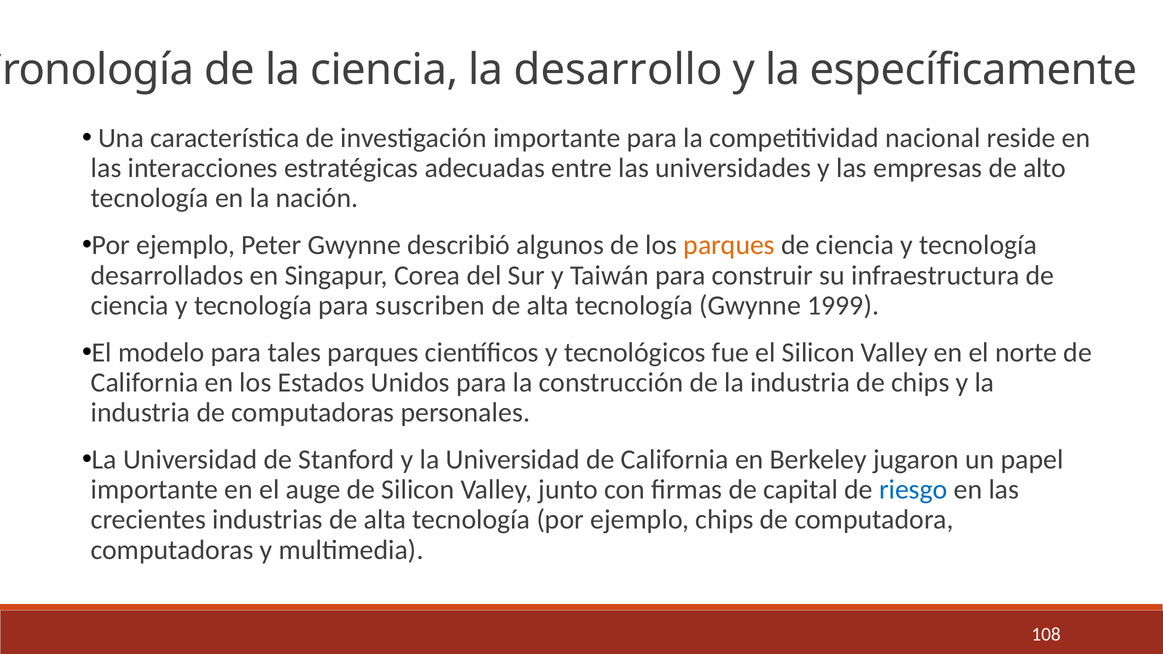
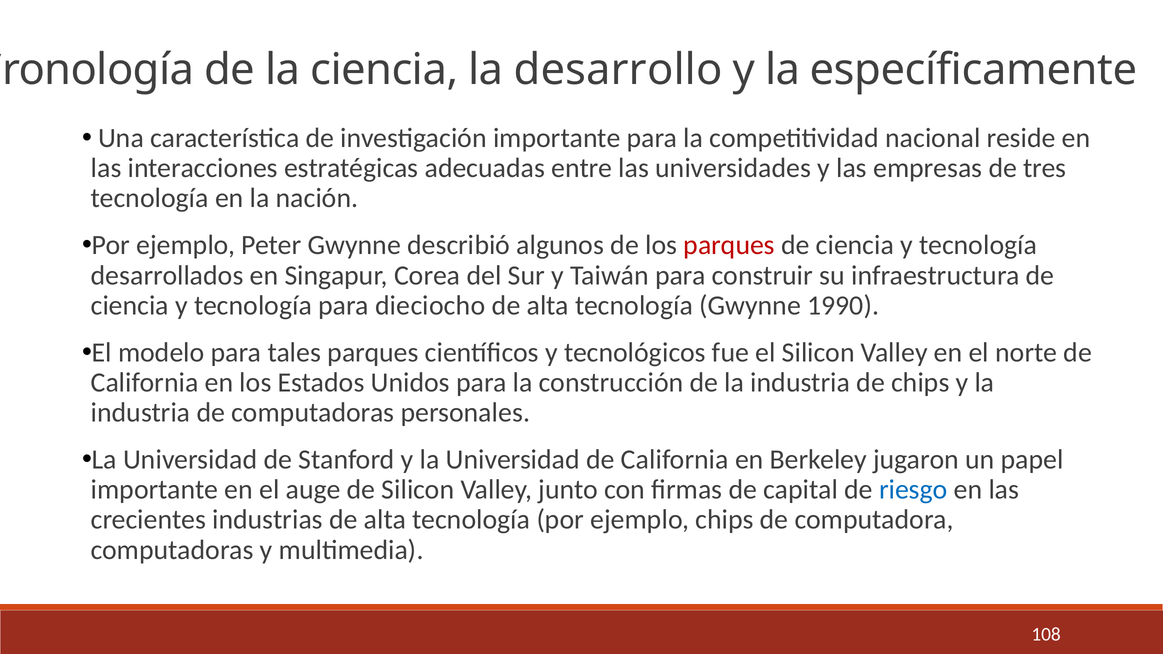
alto: alto -> tres (1045, 168)
parques colour: orange -> red (729, 245)
suscriben: suscriben -> dieciocho (430, 306)
1999: 1999 -> 1990 (843, 306)
